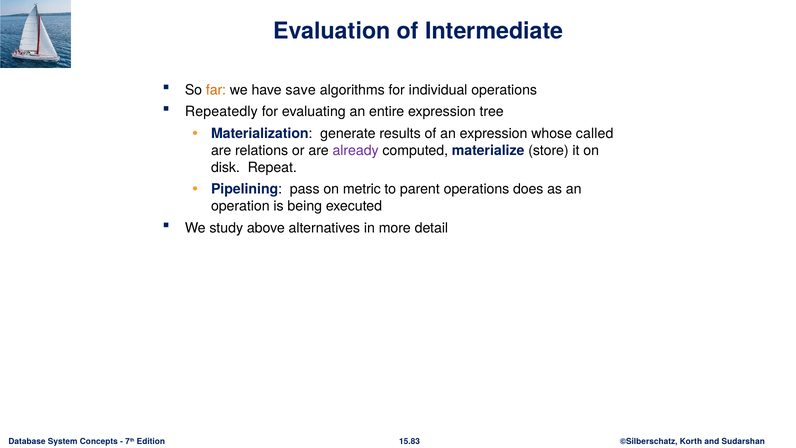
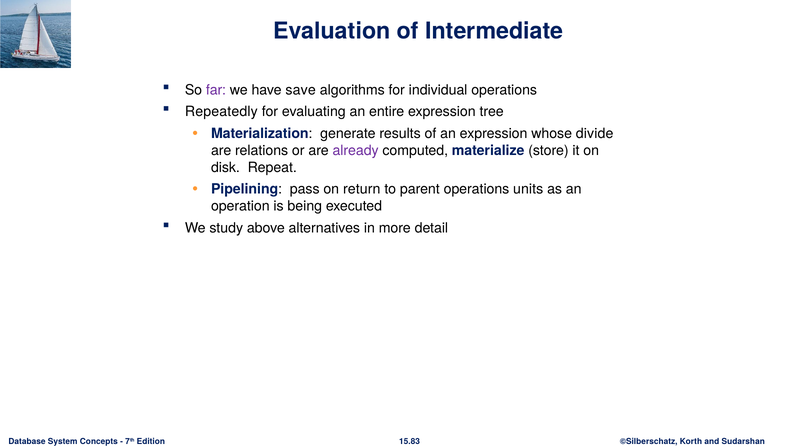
far colour: orange -> purple (216, 90)
called: called -> divide (595, 134)
metric: metric -> return (362, 189)
does: does -> units (528, 189)
